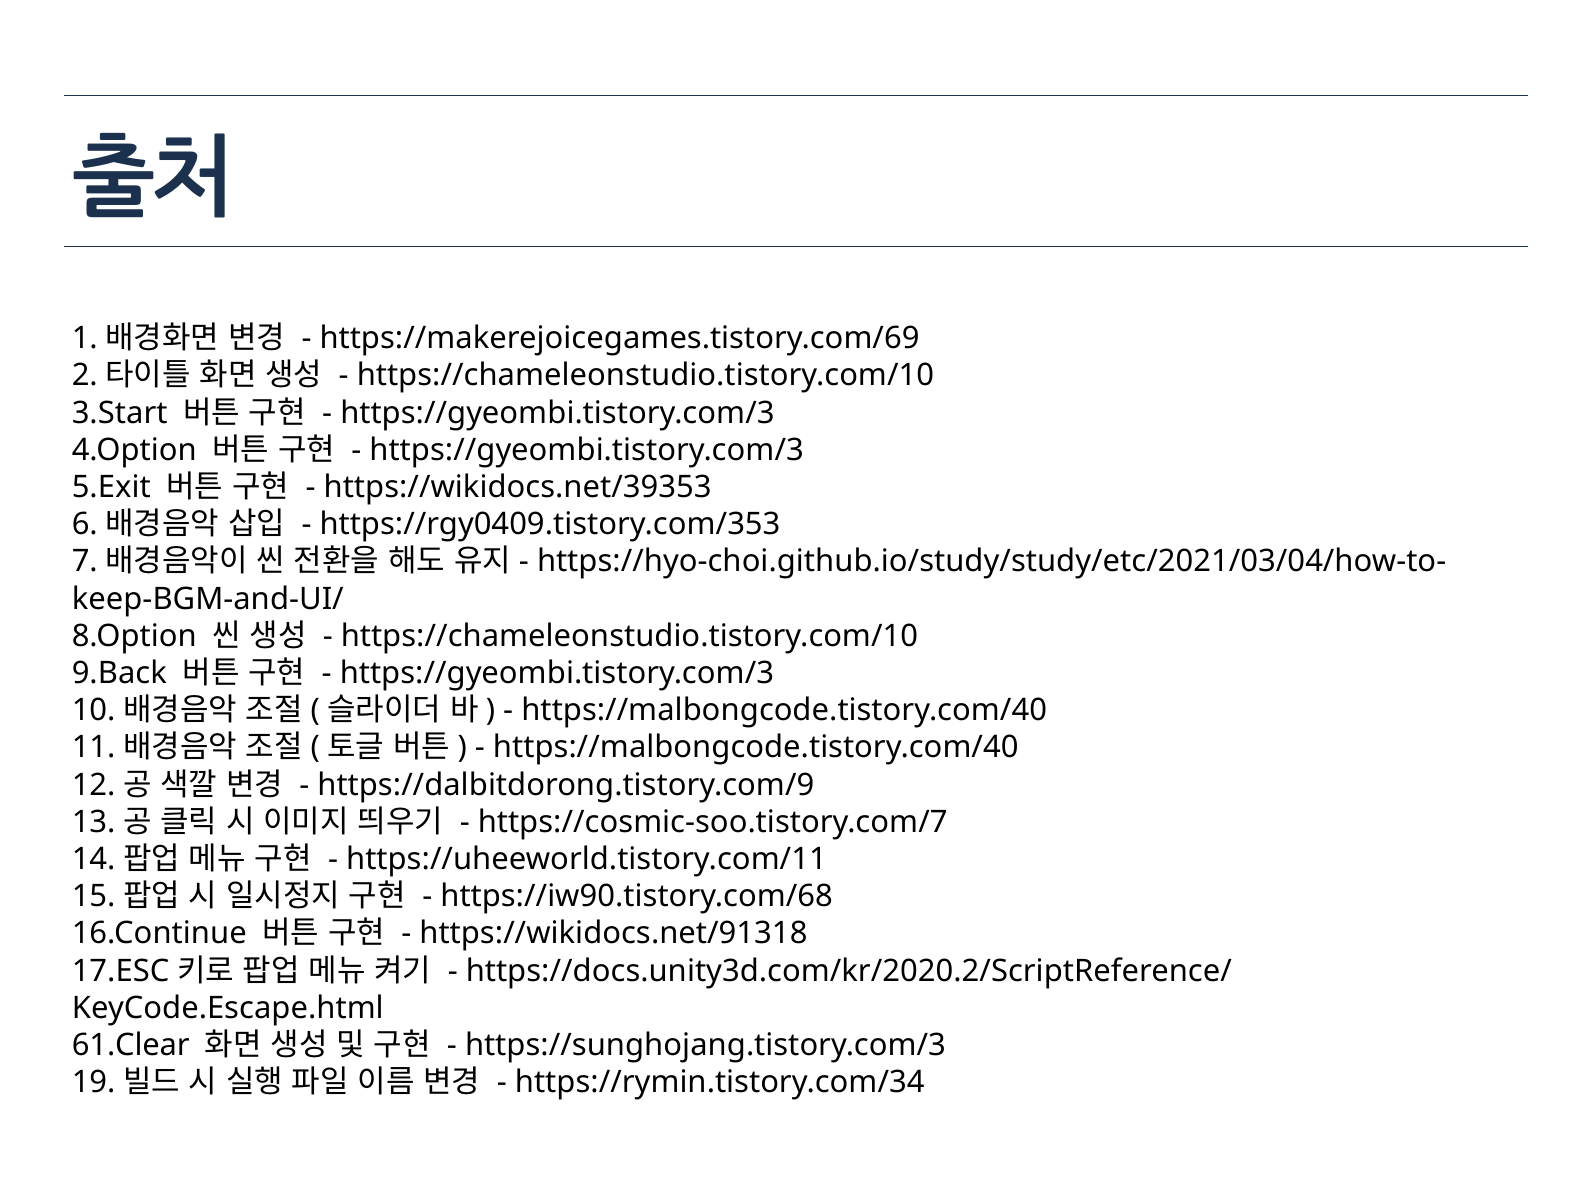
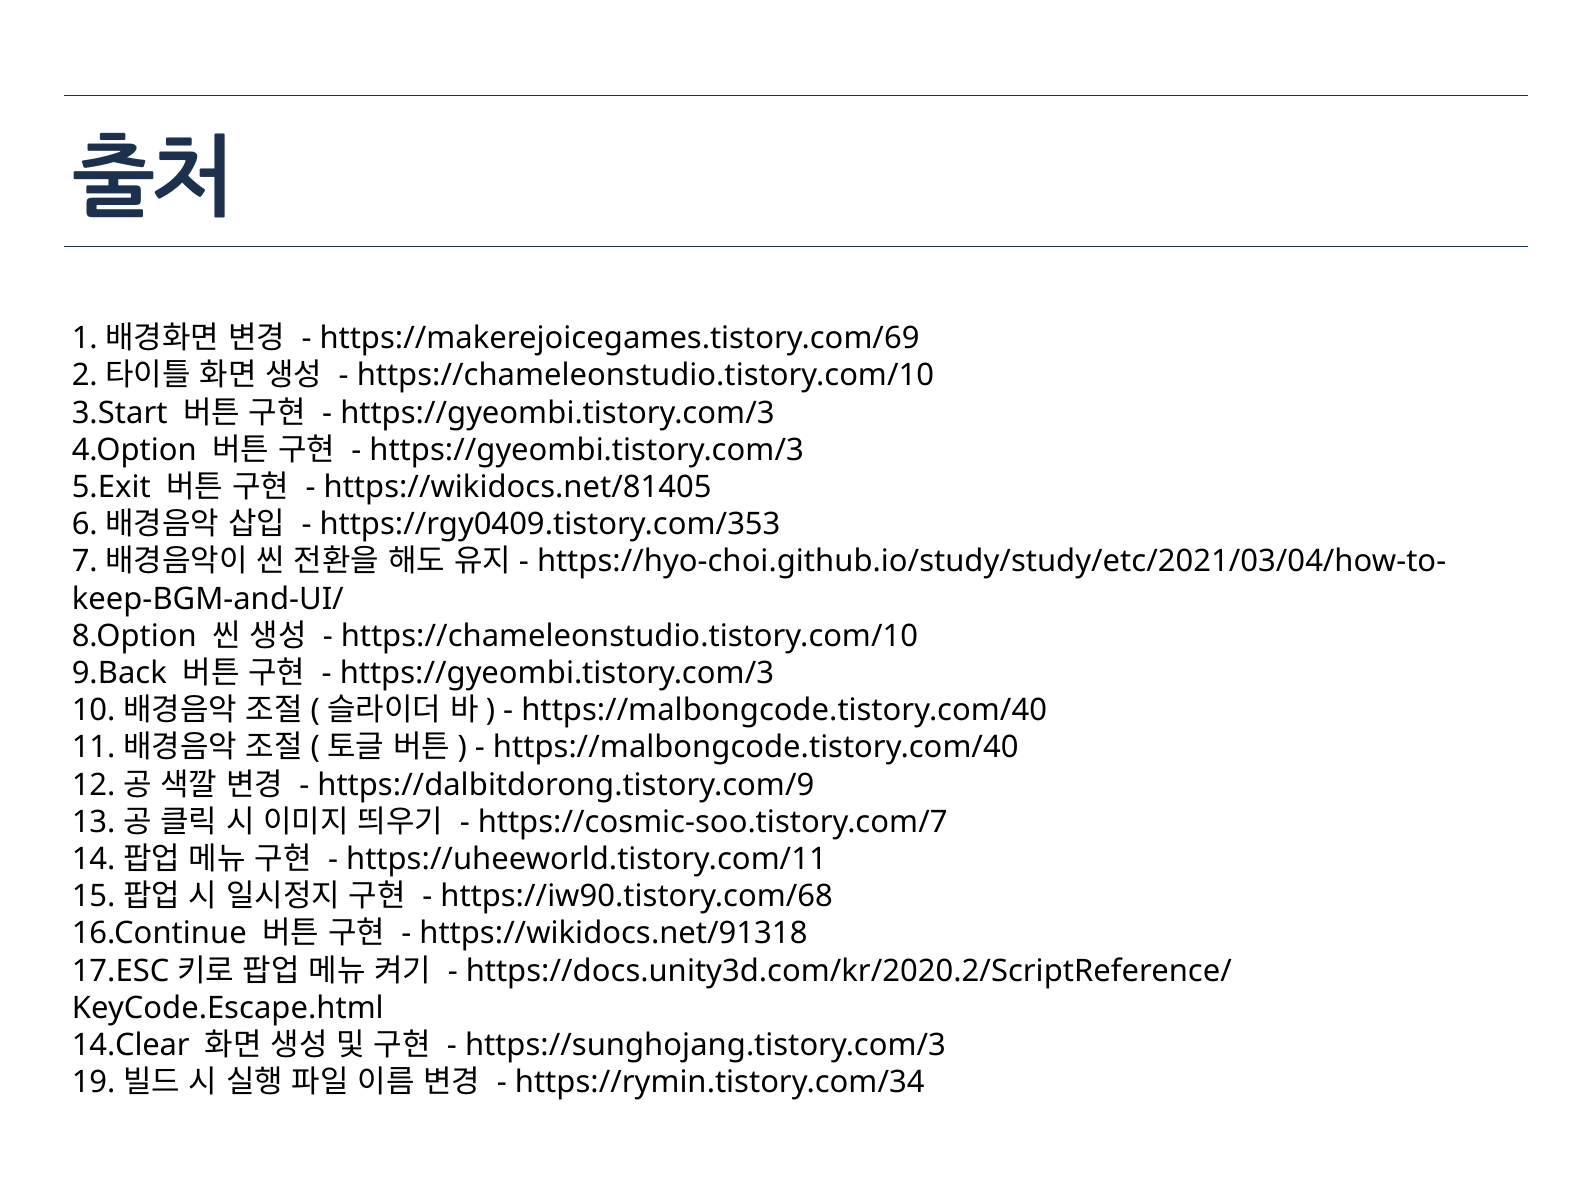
https://wikidocs.net/39353: https://wikidocs.net/39353 -> https://wikidocs.net/81405 (518, 487)
61.Clear: 61.Clear -> 14.Clear (131, 1045)
